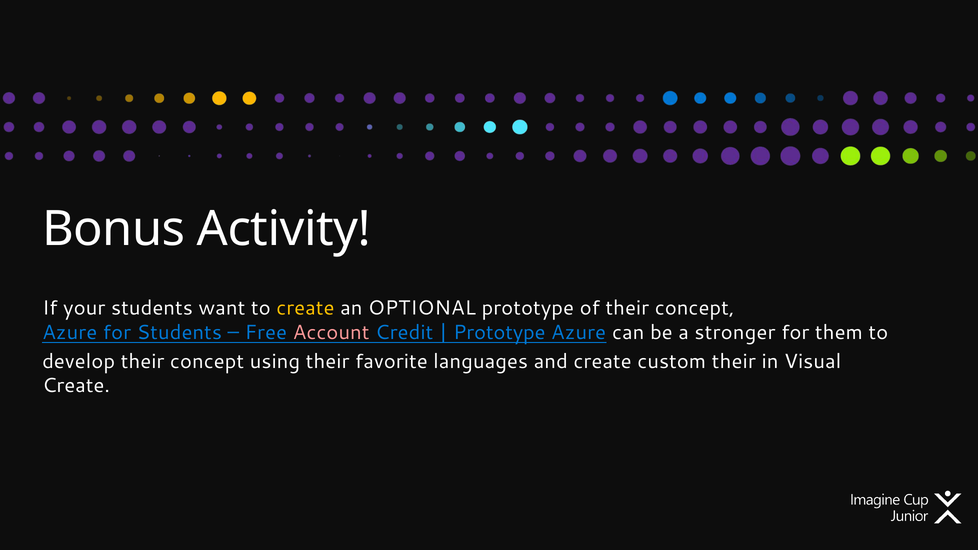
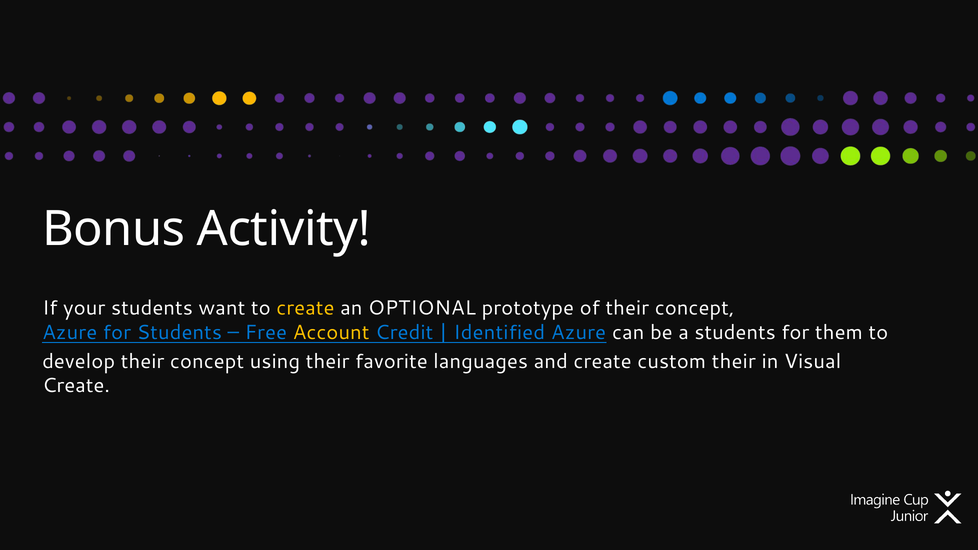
Account colour: pink -> yellow (331, 332)
Prototype: Prototype -> Identified (499, 332)
a stronger: stronger -> students (735, 332)
